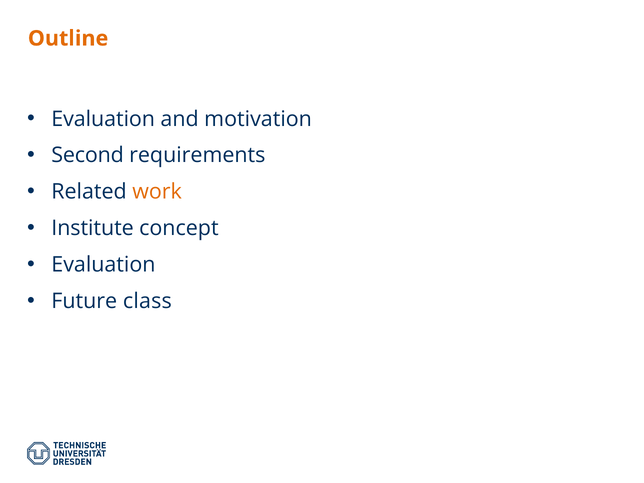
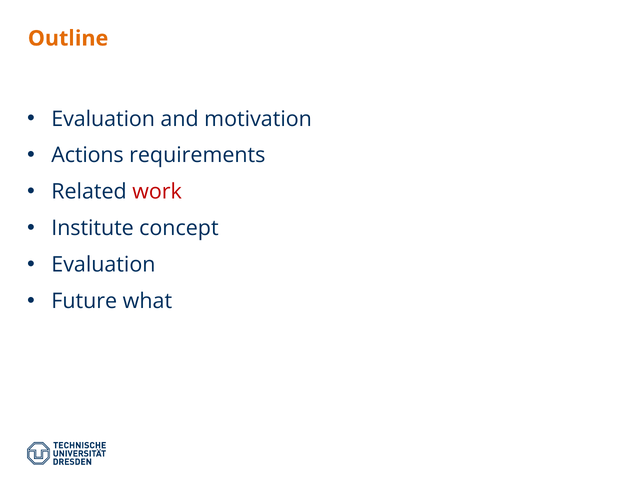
Second: Second -> Actions (88, 155)
work colour: orange -> red (157, 192)
class: class -> what (147, 301)
